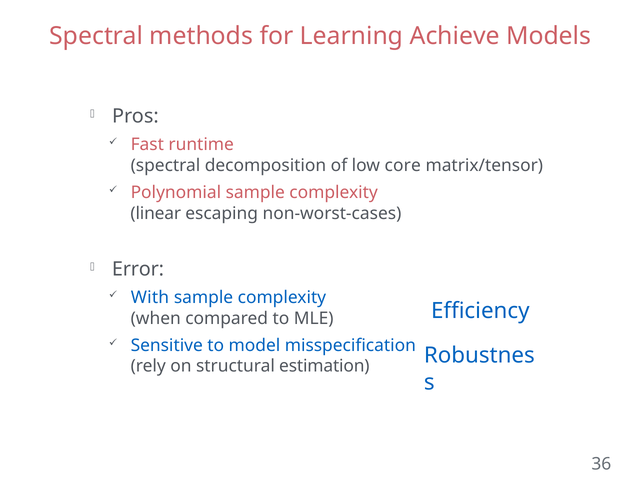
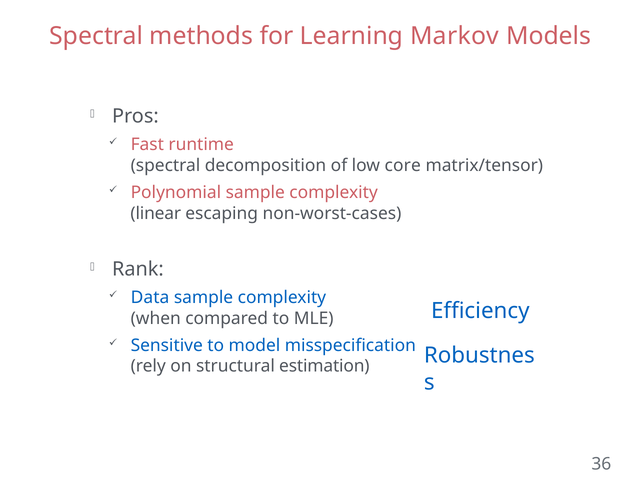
Achieve: Achieve -> Markov (455, 36)
Error: Error -> Rank (138, 269)
With: With -> Data (150, 298)
